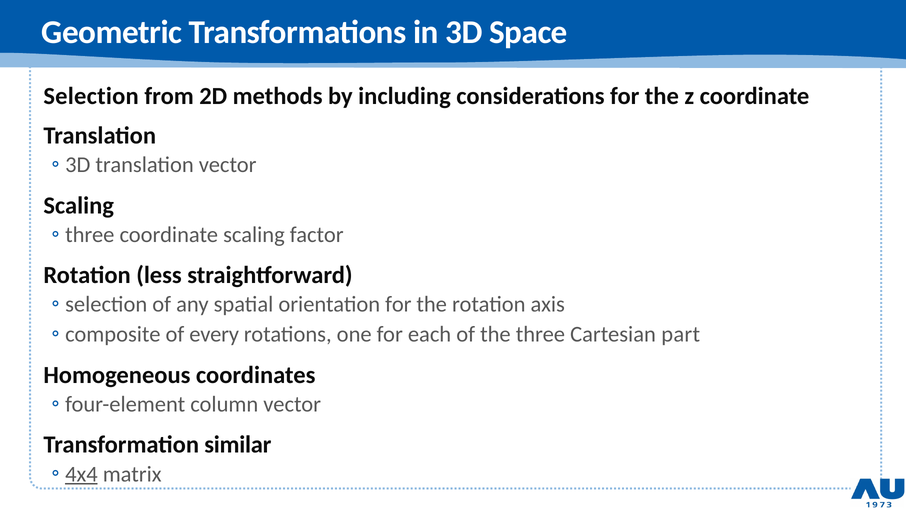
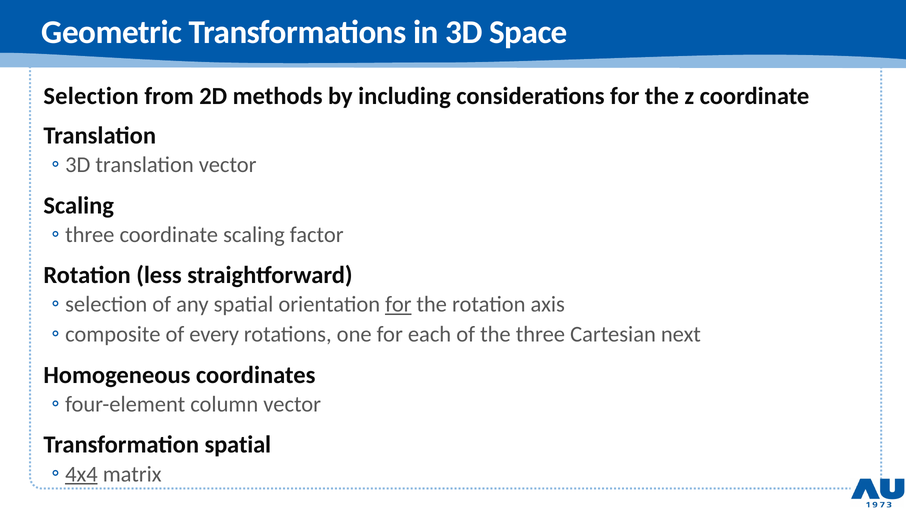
for underline: none -> present (398, 304)
part: part -> next (681, 334)
Transformation similar: similar -> spatial (238, 444)
